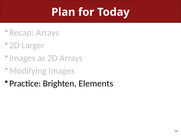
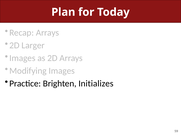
Elements: Elements -> Initializes (96, 83)
